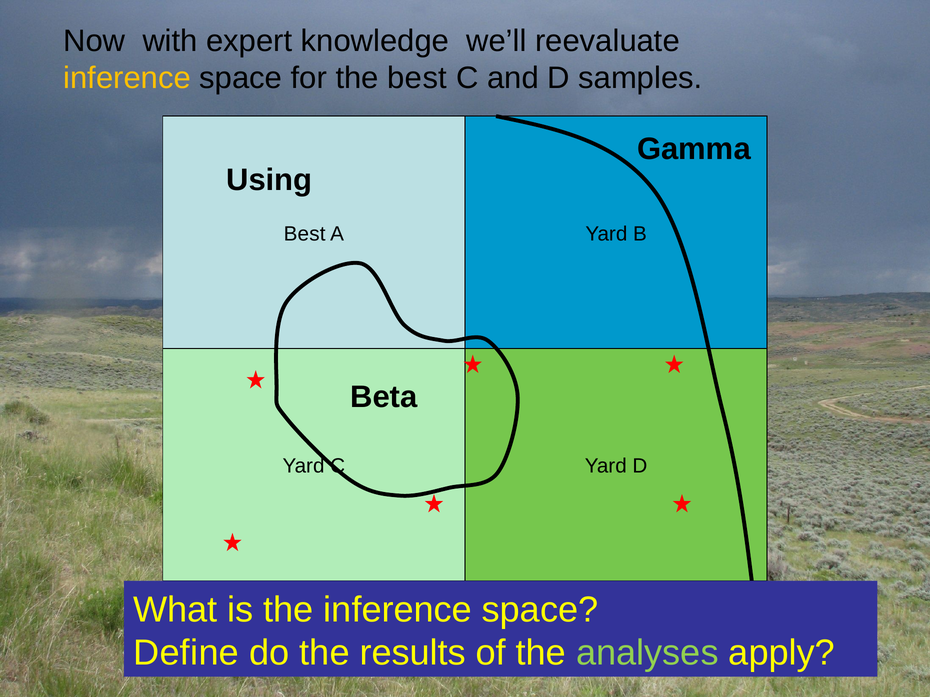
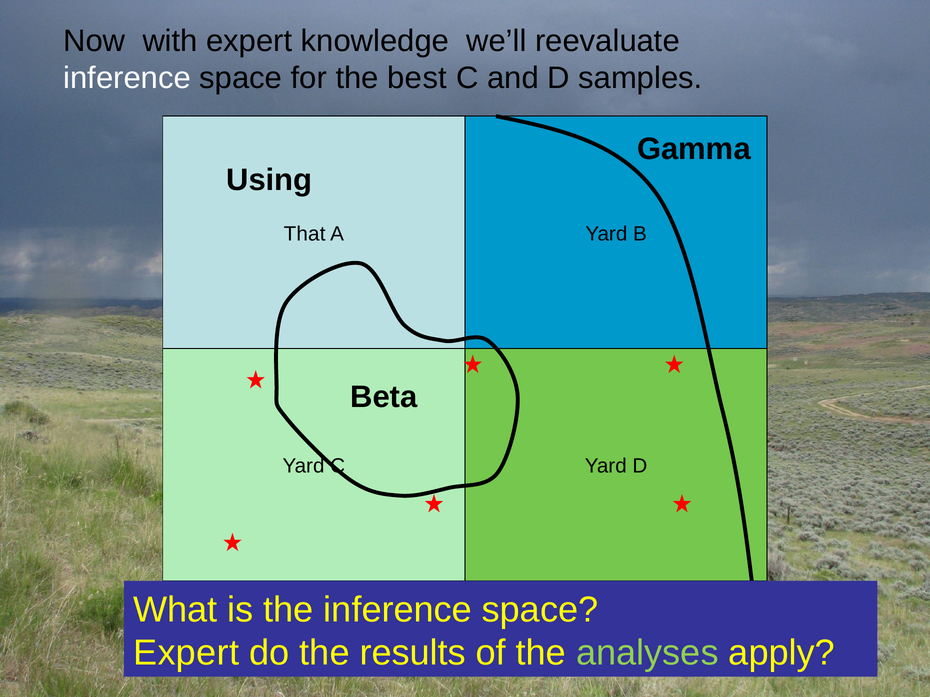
inference colour: yellow -> white (127, 78)
Best: Best -> That (305, 234)
Define: Define -> Expert (186, 653)
